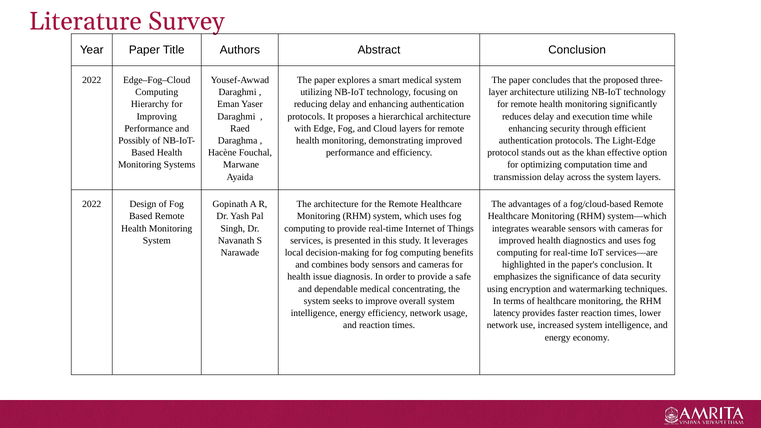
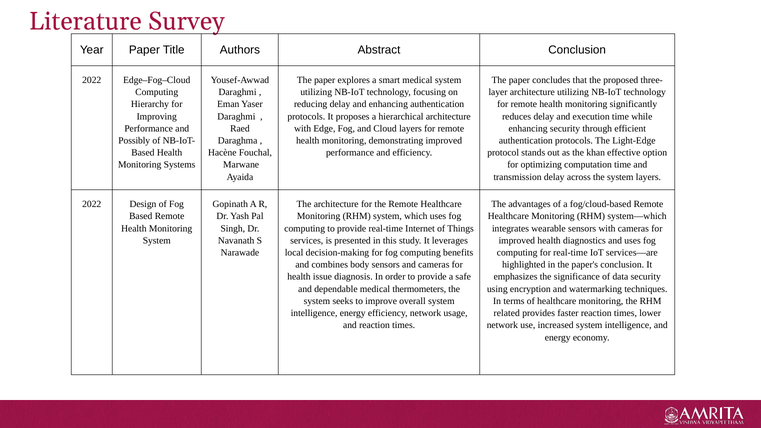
concentrating: concentrating -> thermometers (419, 289)
latency: latency -> related (507, 313)
